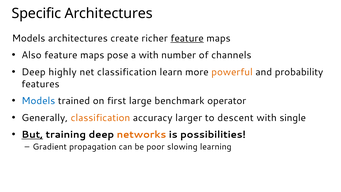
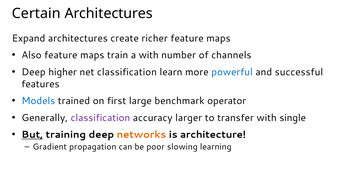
Specific: Specific -> Certain (36, 13)
Models: Models -> Expand (29, 38)
feature underline: present -> none (187, 38)
pose: pose -> train (118, 55)
highly: highly -> higher (63, 72)
powerful colour: orange -> blue (232, 72)
probability: probability -> successful (299, 72)
classification colour: orange -> purple (100, 118)
descent: descent -> transfer (236, 118)
possibilities: possibilities -> architecture (213, 135)
